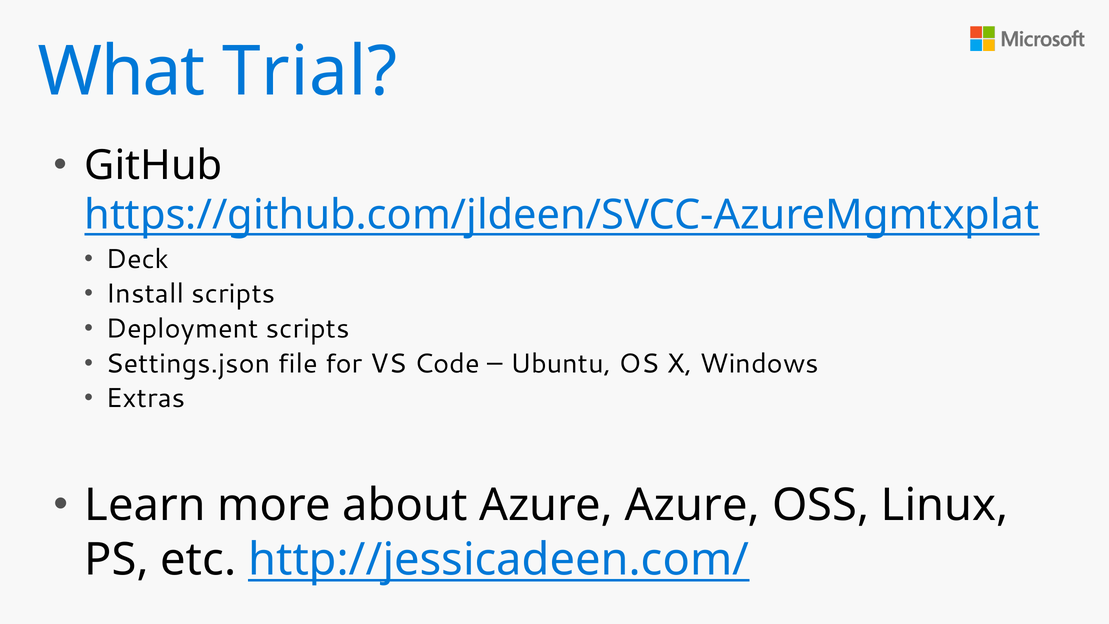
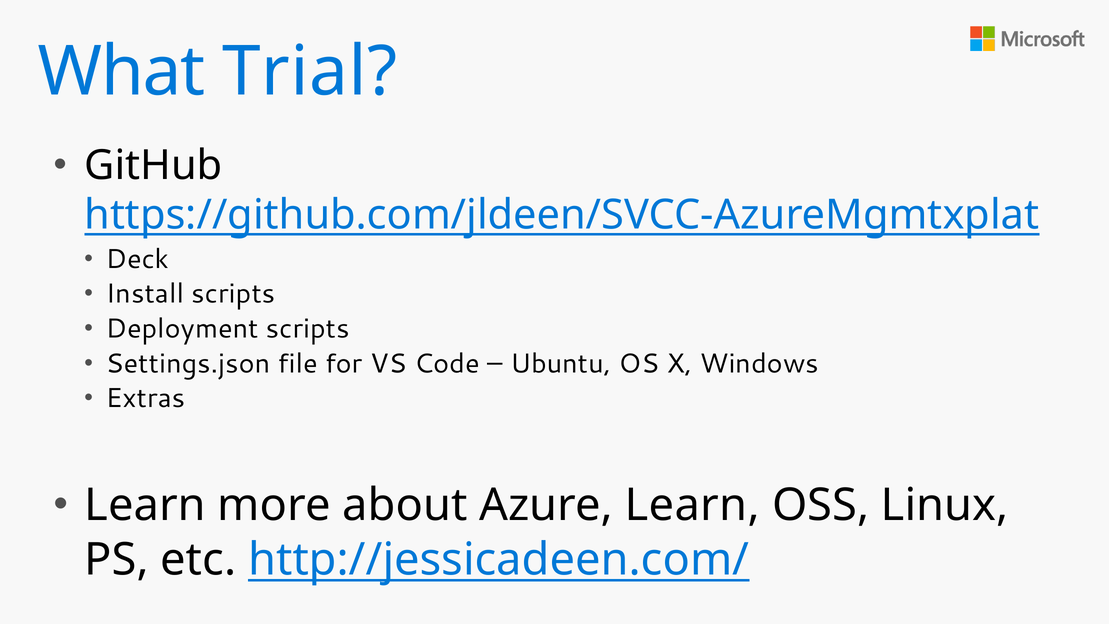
Azure Azure: Azure -> Learn (692, 505)
